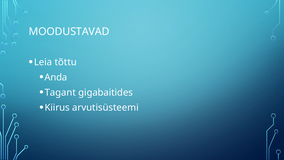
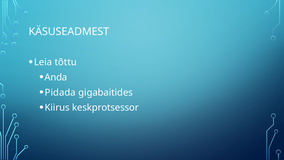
MOODUSTAVAD: MOODUSTAVAD -> KÄSUSEADMEST (69, 32)
Tagant: Tagant -> Pidada (60, 92)
arvutisüsteemi: arvutisüsteemi -> keskprotsessor (105, 107)
